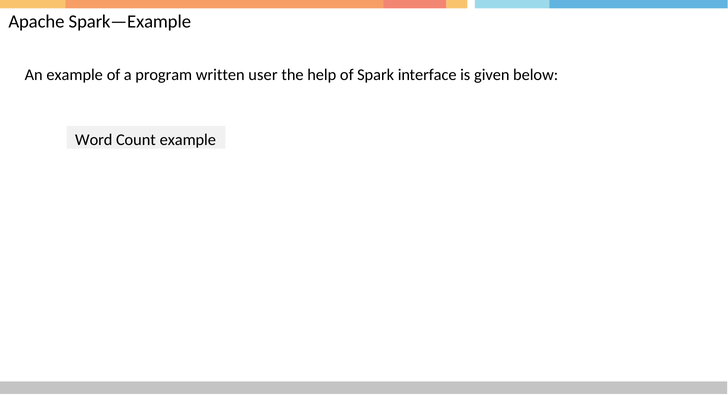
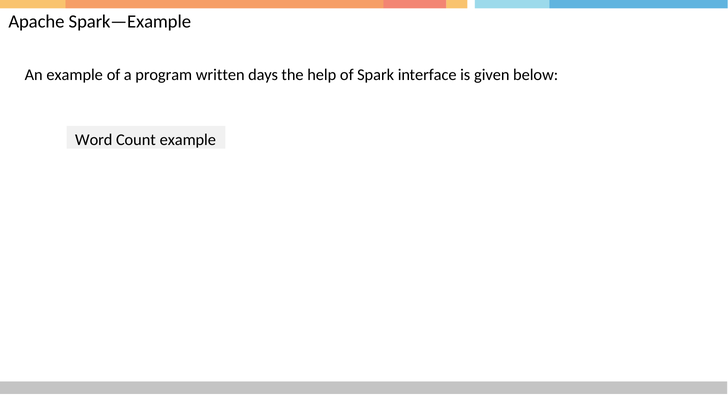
user: user -> days (263, 75)
